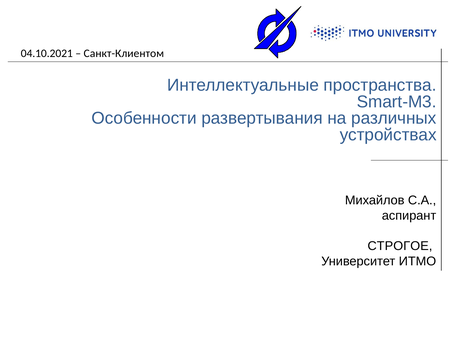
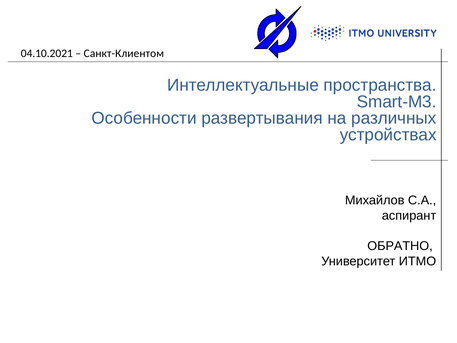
СТРОГОЕ: СТРОГОЕ -> ОБРАТНО (400, 246)
